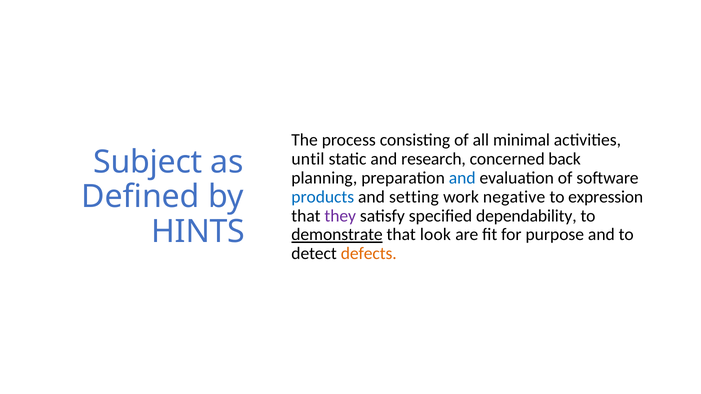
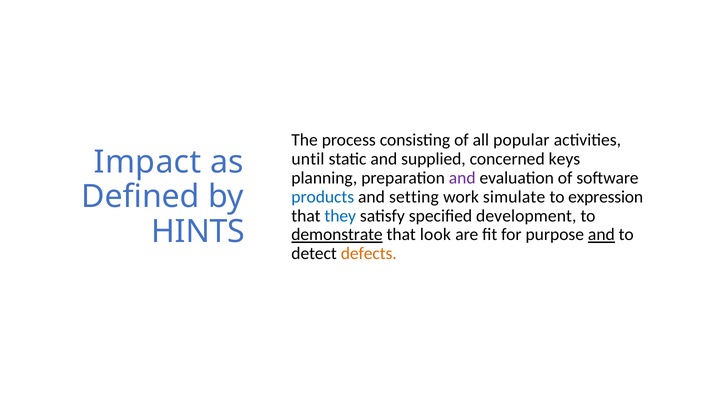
minimal: minimal -> popular (521, 140)
research: research -> supplied (433, 159)
back: back -> keys (564, 159)
Subject: Subject -> Impact (148, 162)
and colour: blue -> purple (462, 178)
negative: negative -> simulate (514, 197)
they colour: purple -> blue (340, 216)
dependability: dependability -> development (526, 216)
and underline: none -> present (601, 235)
